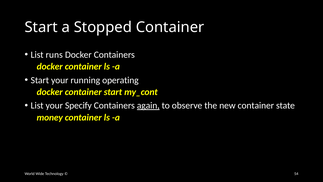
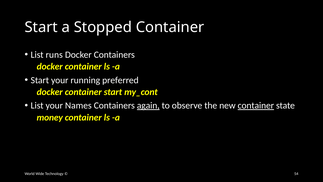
operating: operating -> preferred (120, 80)
Specify: Specify -> Names (78, 105)
container underline: none -> present (256, 105)
